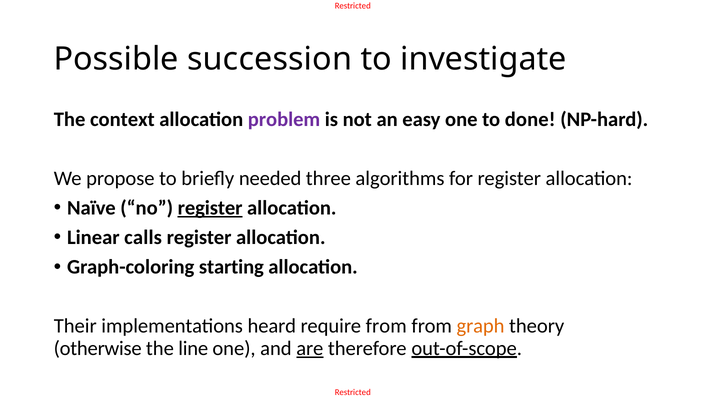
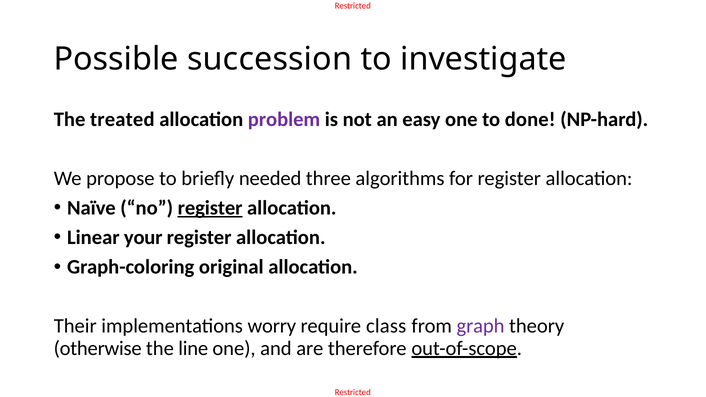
context: context -> treated (122, 119)
calls: calls -> your (143, 238)
starting: starting -> original (231, 267)
heard: heard -> worry (272, 326)
require from: from -> class (386, 326)
graph colour: orange -> purple (481, 326)
are underline: present -> none (310, 348)
